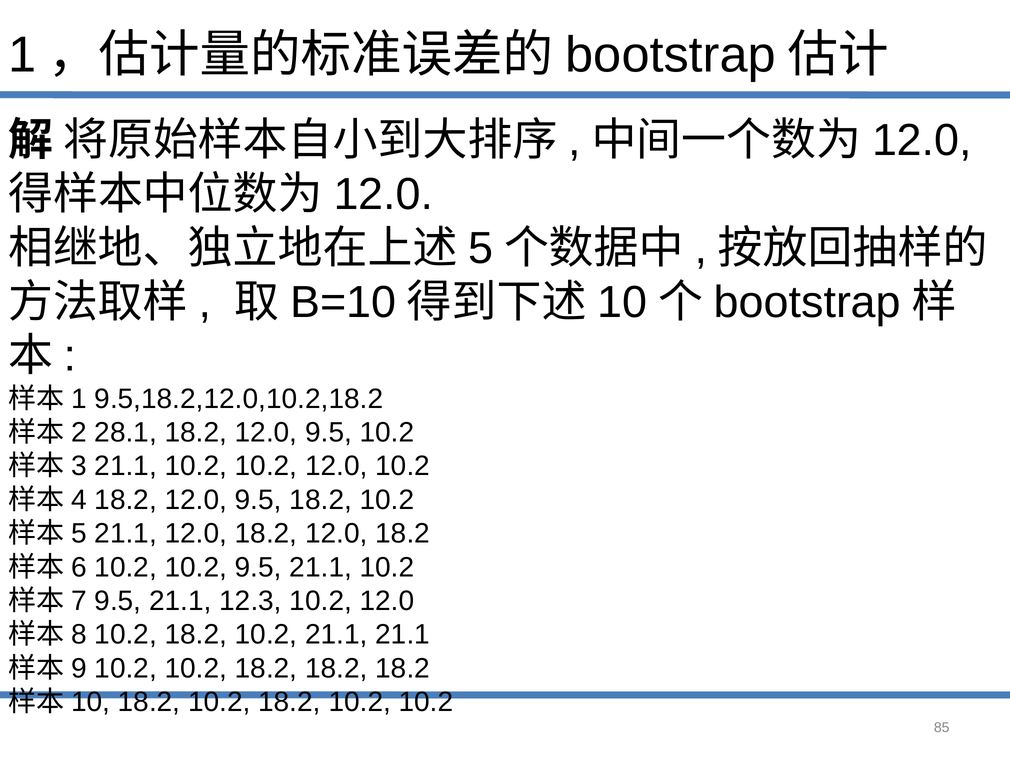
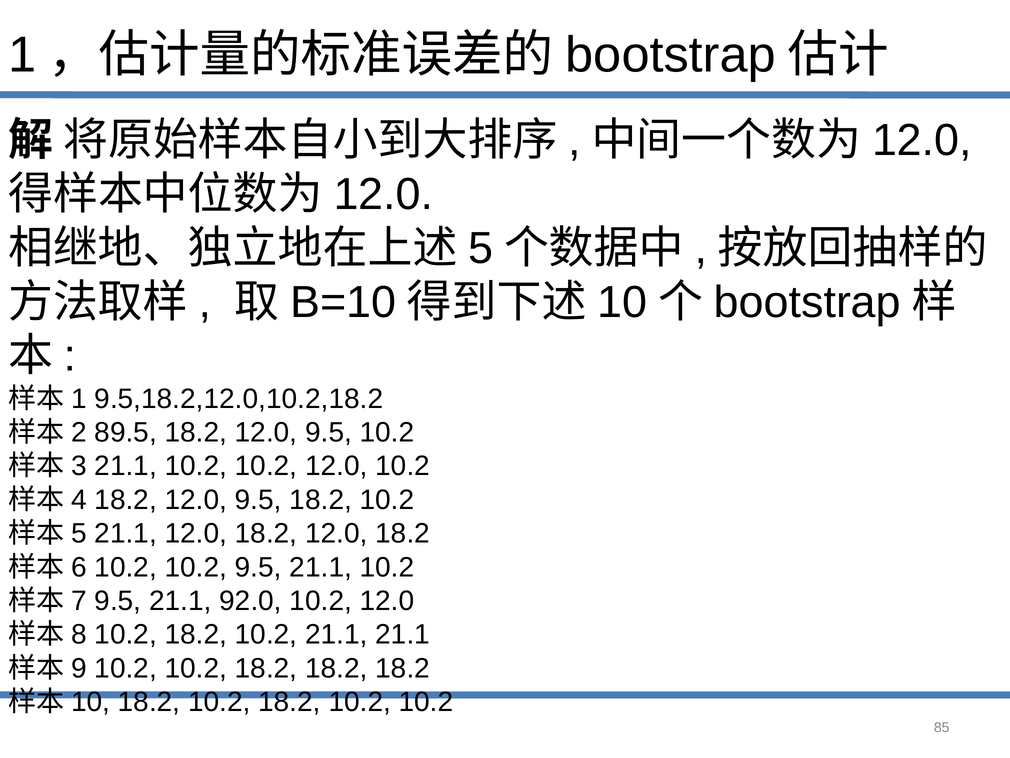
28.1: 28.1 -> 89.5 (126, 432)
12.3: 12.3 -> 92.0 (251, 601)
